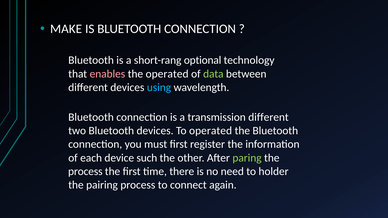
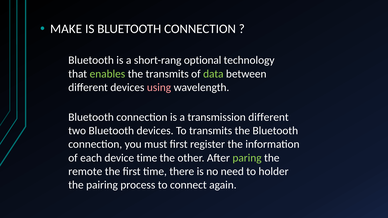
enables colour: pink -> light green (107, 74)
the operated: operated -> transmits (167, 74)
using colour: light blue -> pink (159, 88)
To operated: operated -> transmits (211, 131)
device such: such -> time (147, 158)
process: process -> remote (85, 172)
